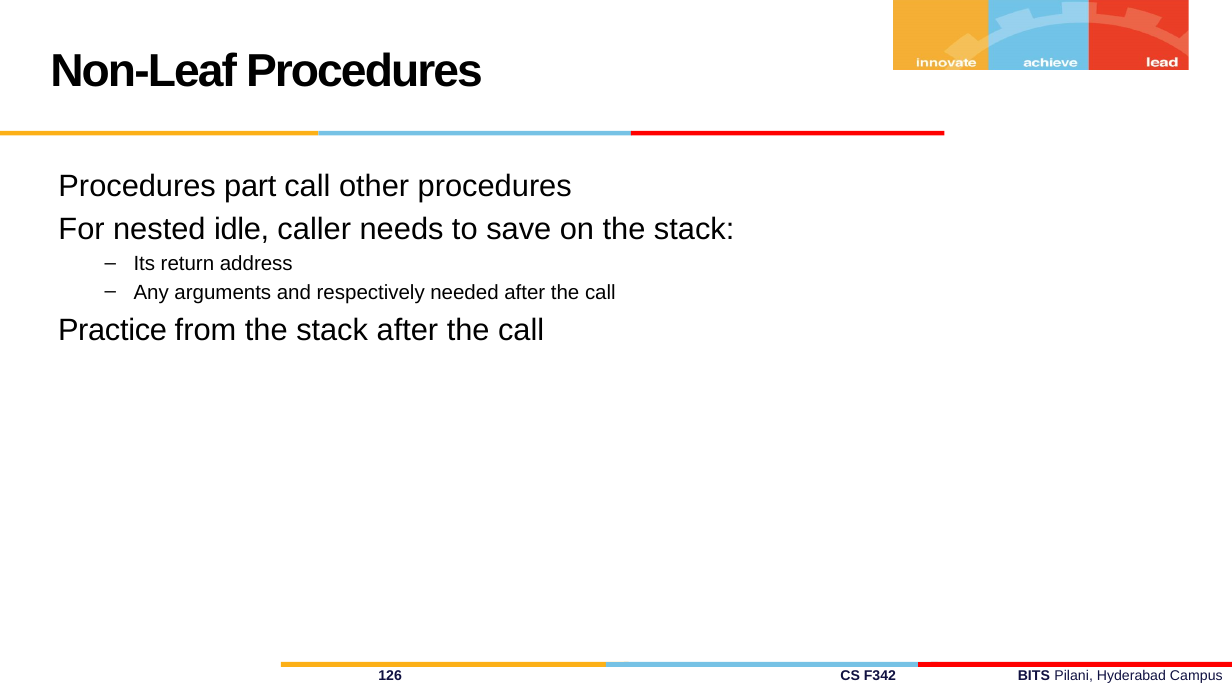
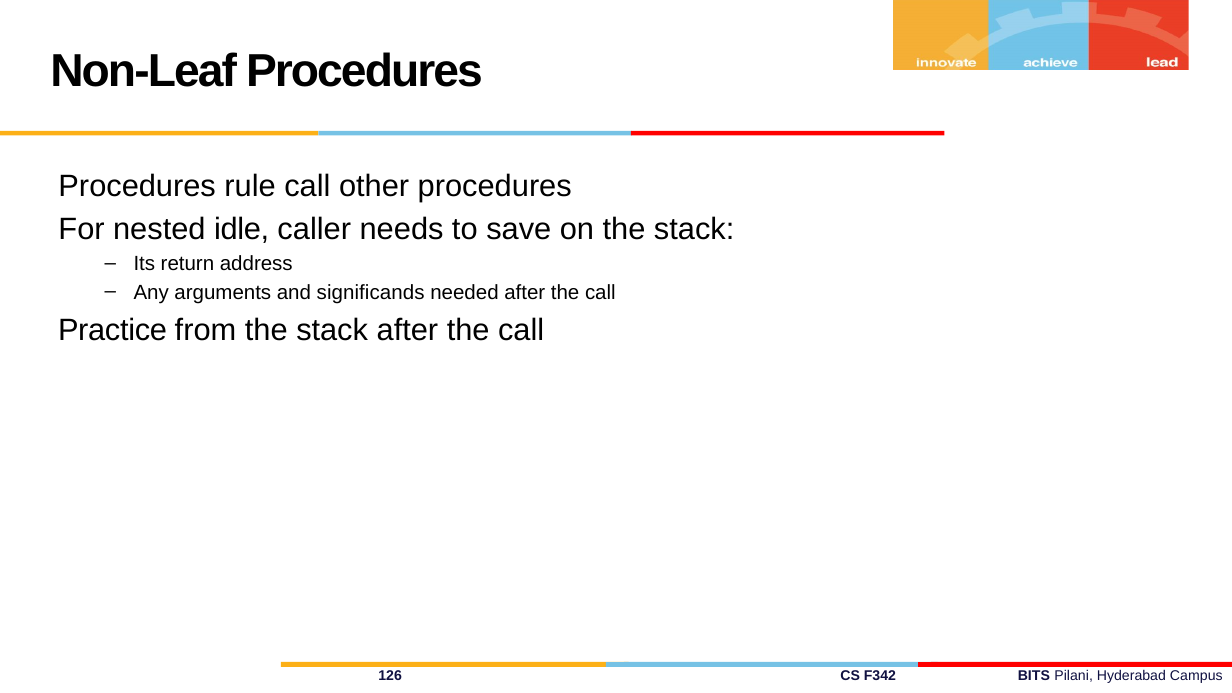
part: part -> rule (250, 186)
respectively: respectively -> significands (371, 292)
